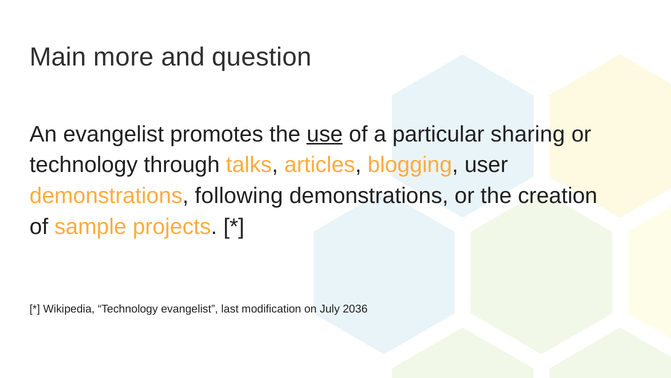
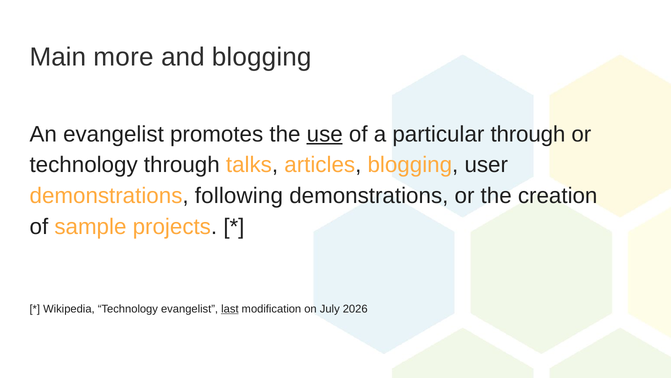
and question: question -> blogging (262, 57)
particular sharing: sharing -> through (528, 134)
last underline: none -> present (230, 309)
2036: 2036 -> 2026 (355, 309)
